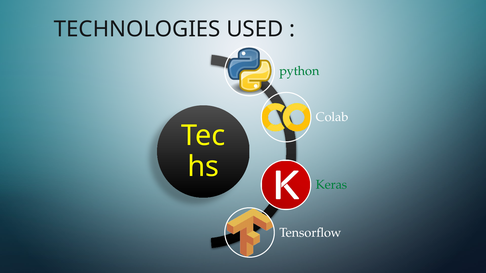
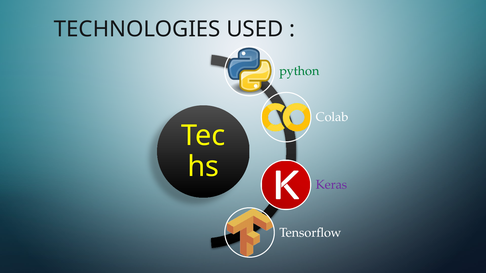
Keras colour: green -> purple (332, 185)
